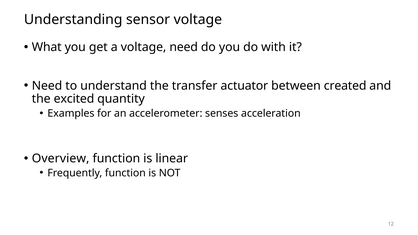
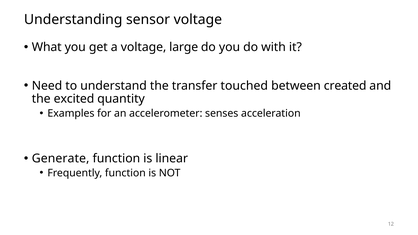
voltage need: need -> large (184, 47)
actuator: actuator -> touched (244, 86)
Overview: Overview -> Generate (61, 159)
